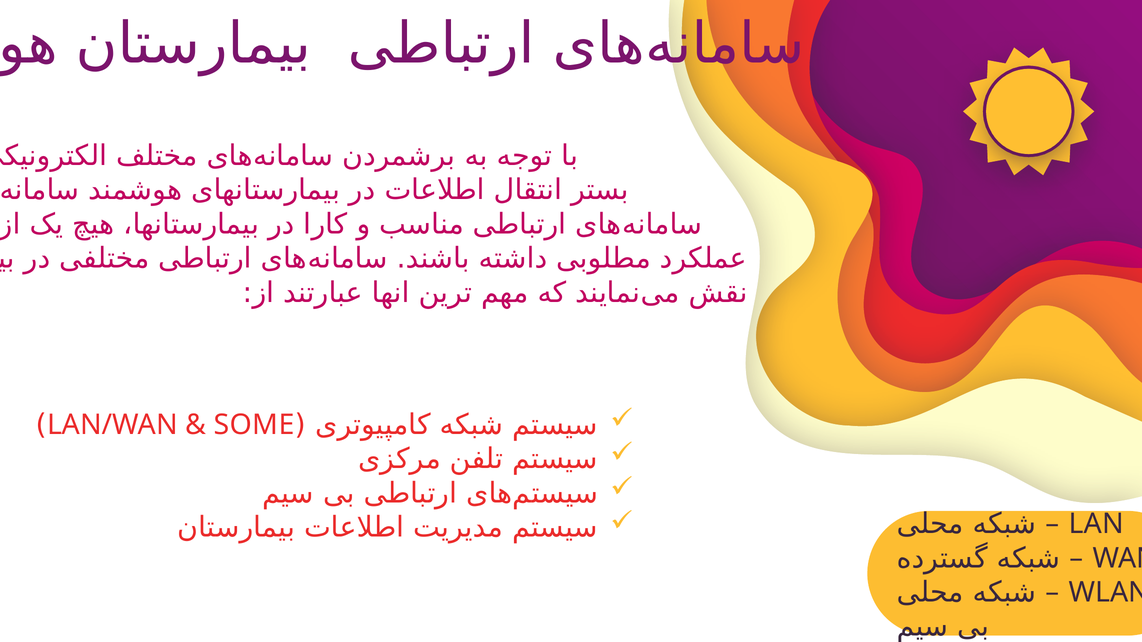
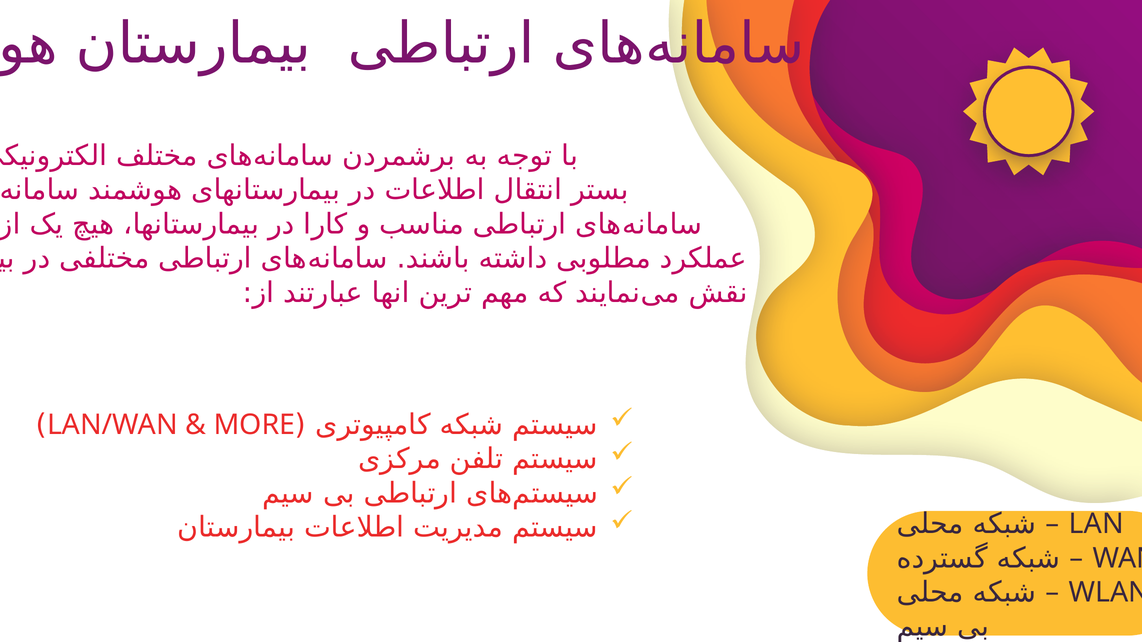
SOME: SOME -> MORE (254, 425)
